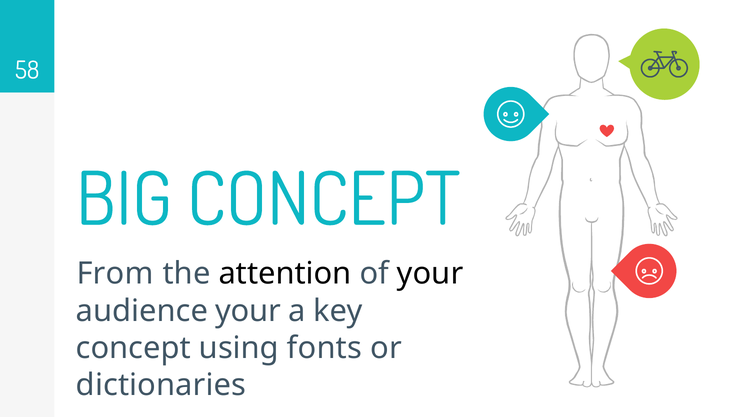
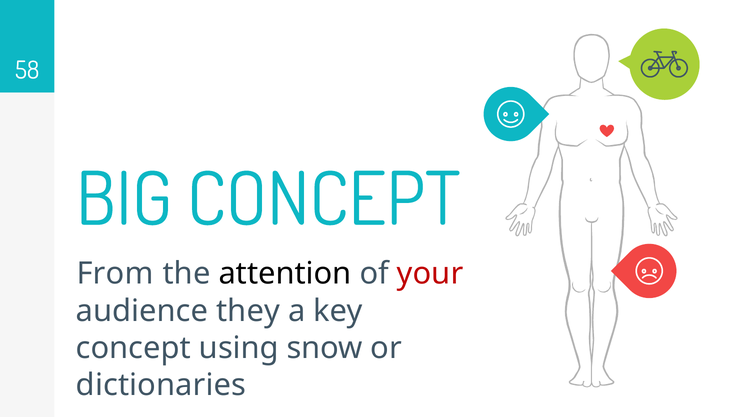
your colour: black -> red (430, 274)
audience your: your -> they (248, 311)
fonts: fonts -> snow (325, 348)
